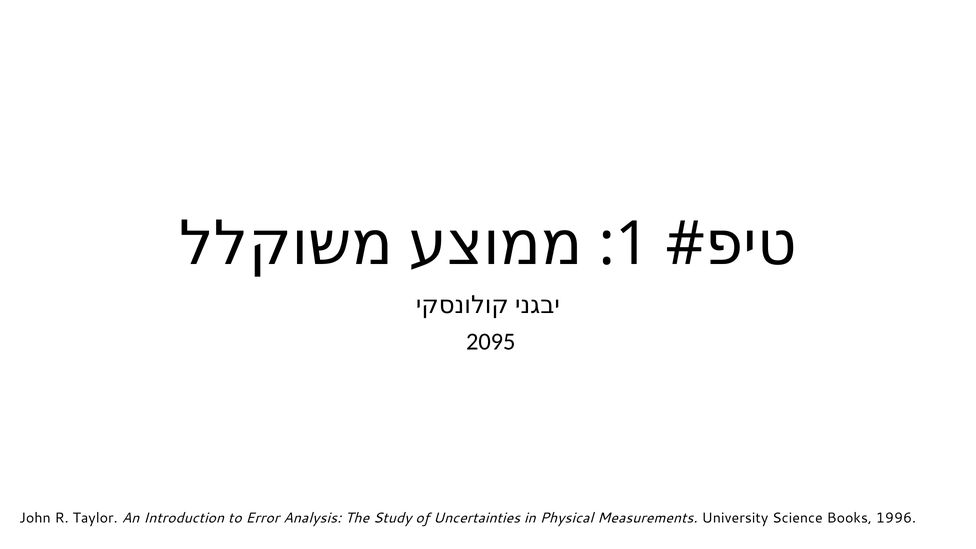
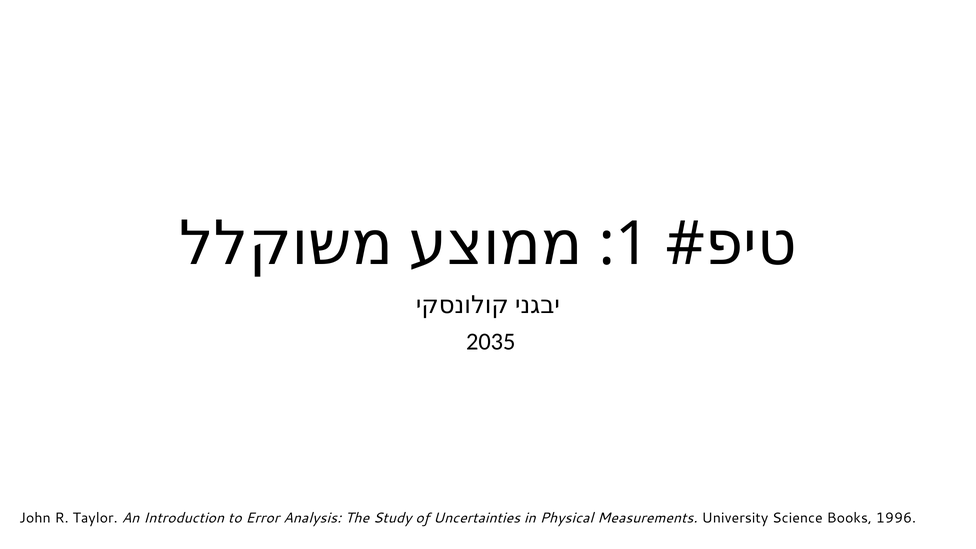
2095: 2095 -> 2035 (491, 342)
